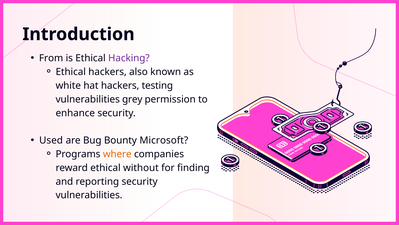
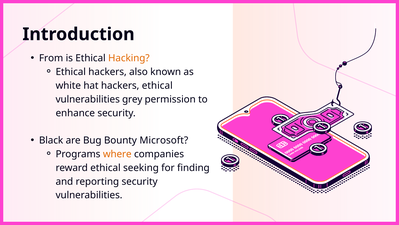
Hacking colour: purple -> orange (129, 58)
hackers testing: testing -> ethical (157, 85)
Used: Used -> Black (51, 140)
without: without -> seeking (141, 167)
